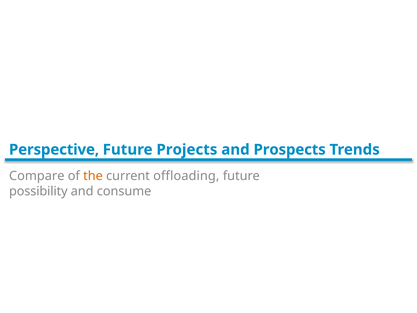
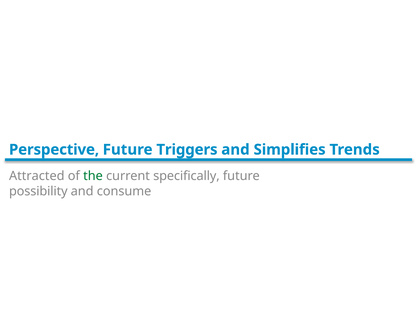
Projects: Projects -> Triggers (187, 150)
Prospects: Prospects -> Simplifies (290, 150)
Compare: Compare -> Attracted (37, 176)
the colour: orange -> green (93, 176)
offloading: offloading -> specifically (186, 176)
